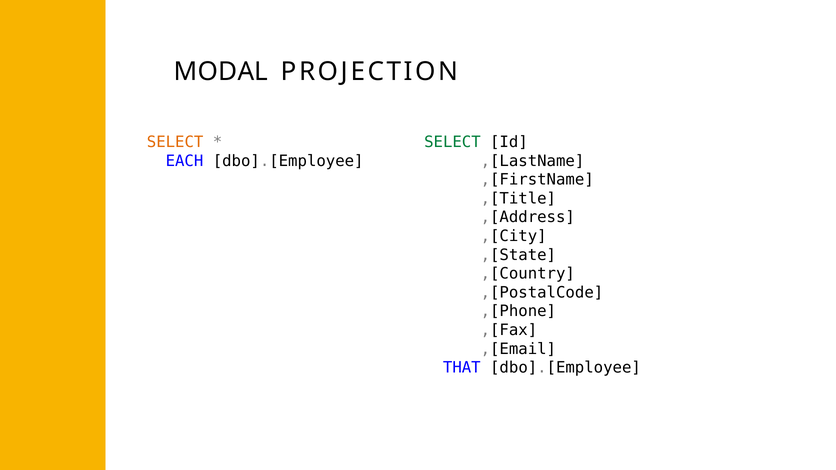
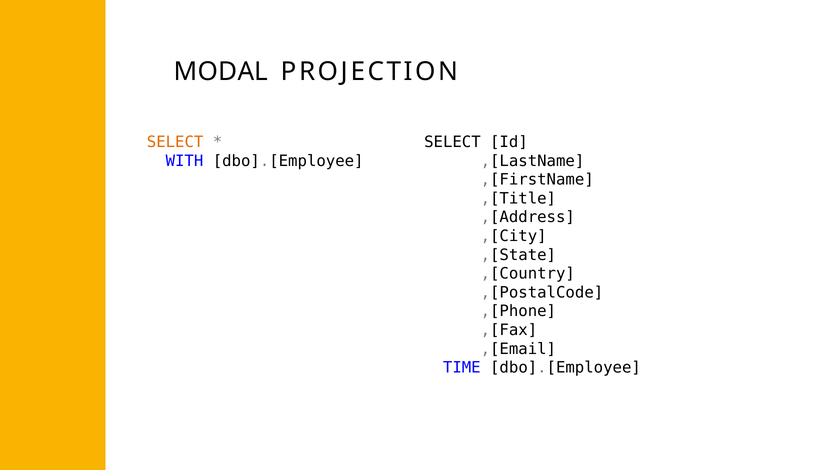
SELECT colour: green -> black (452, 142)
EACH: EACH -> WITH (184, 161)
THAT: THAT -> TIME (462, 368)
